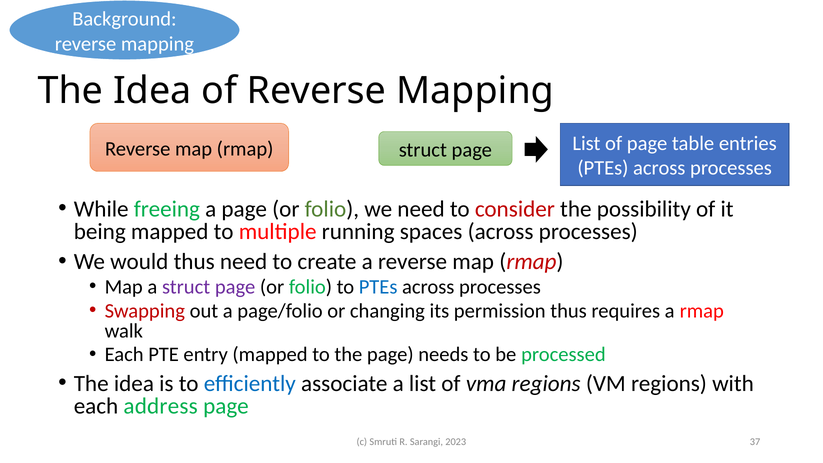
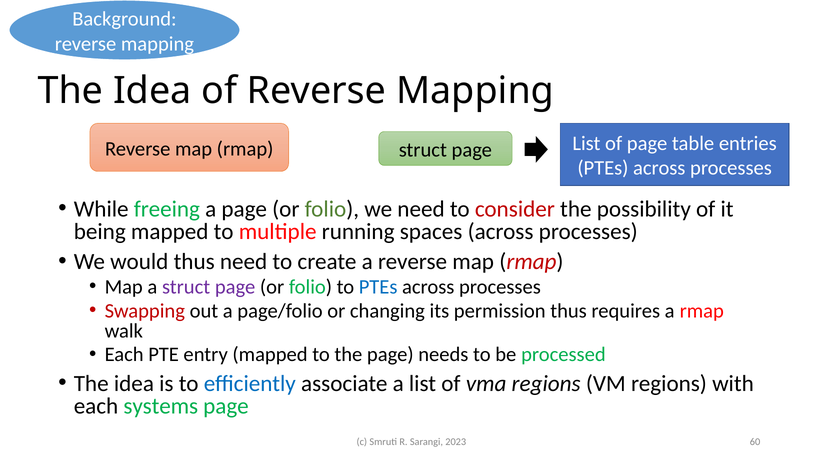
address: address -> systems (161, 406)
37: 37 -> 60 (755, 442)
